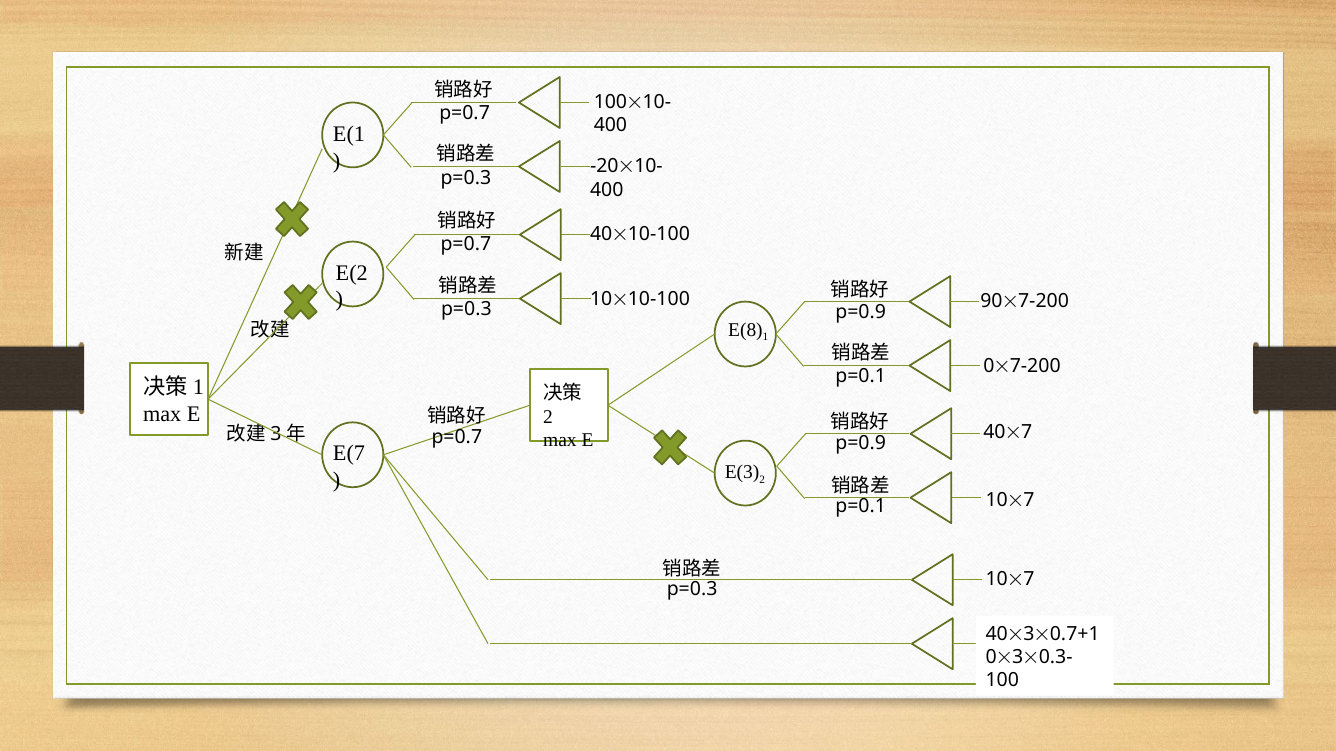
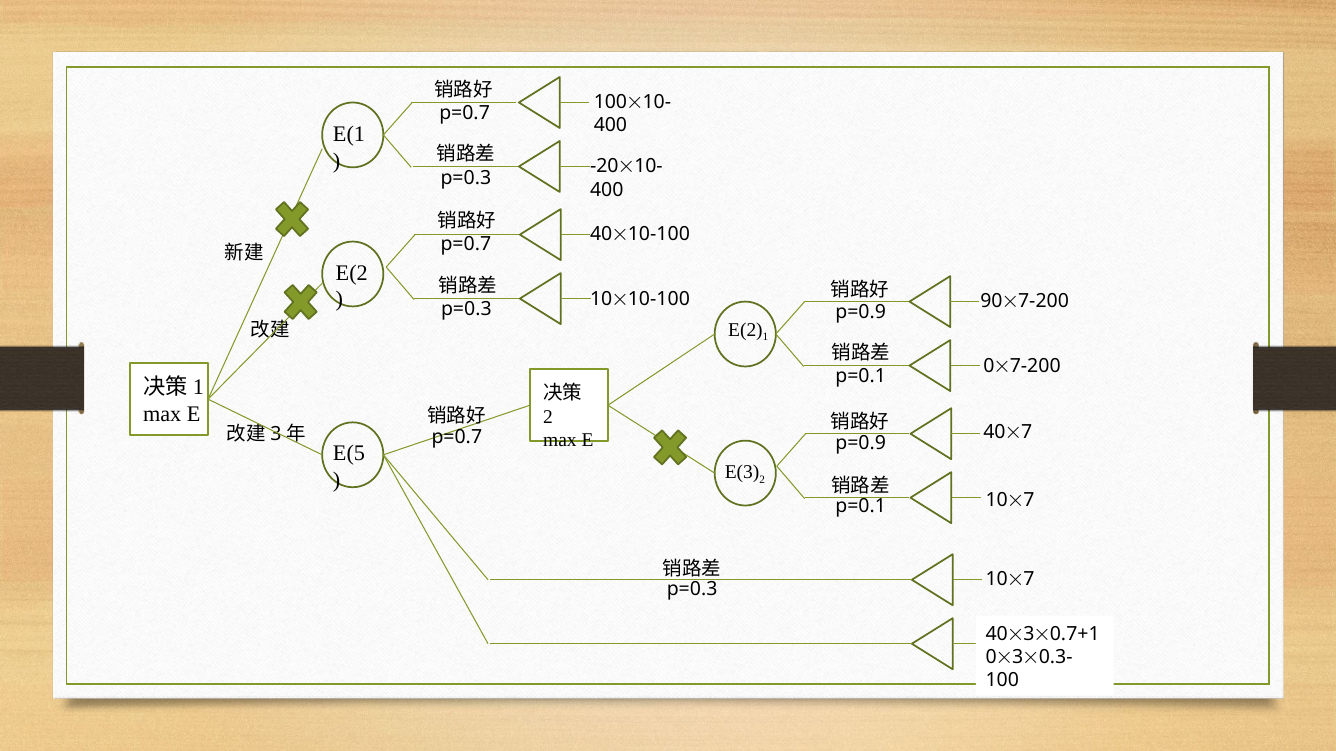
E(8: E(8 -> E(2 (745, 330)
E(7: E(7 -> E(5 (349, 454)
